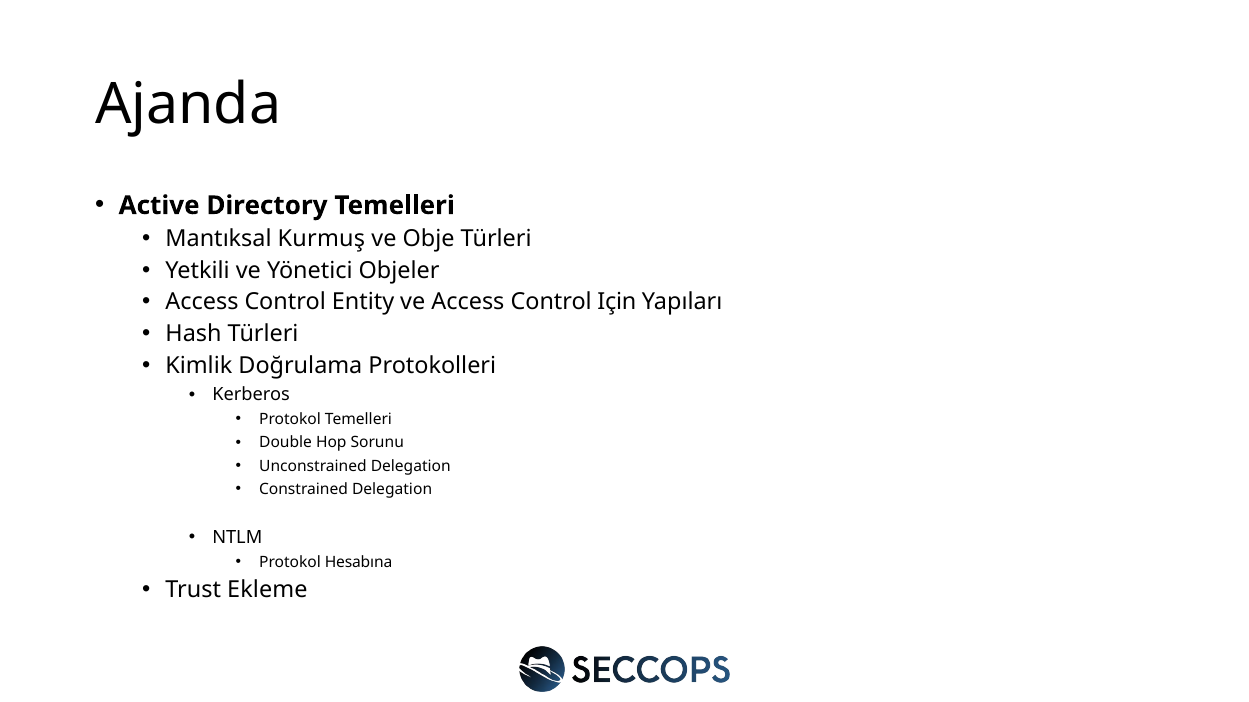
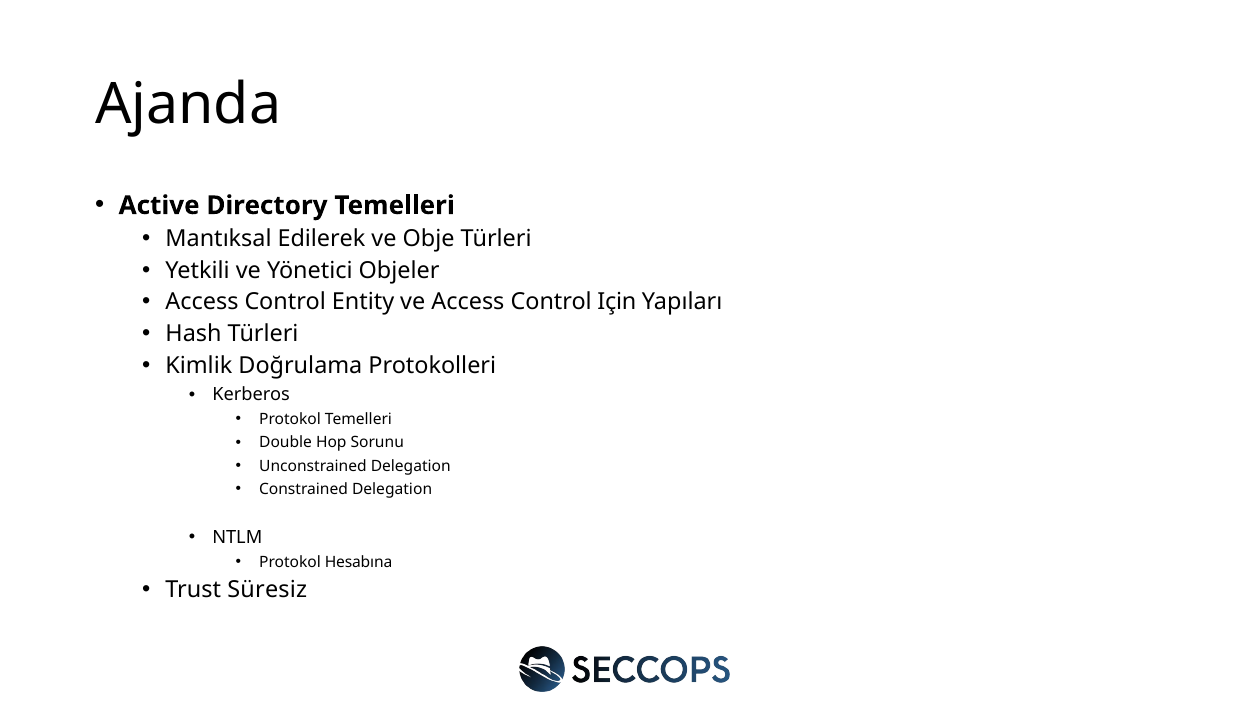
Kurmuş: Kurmuş -> Edilerek (322, 239)
Ekleme: Ekleme -> Süresiz (267, 590)
